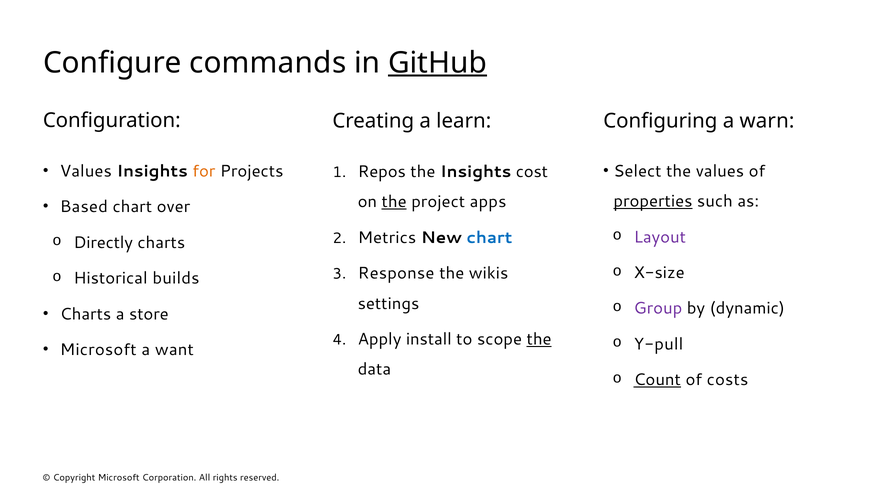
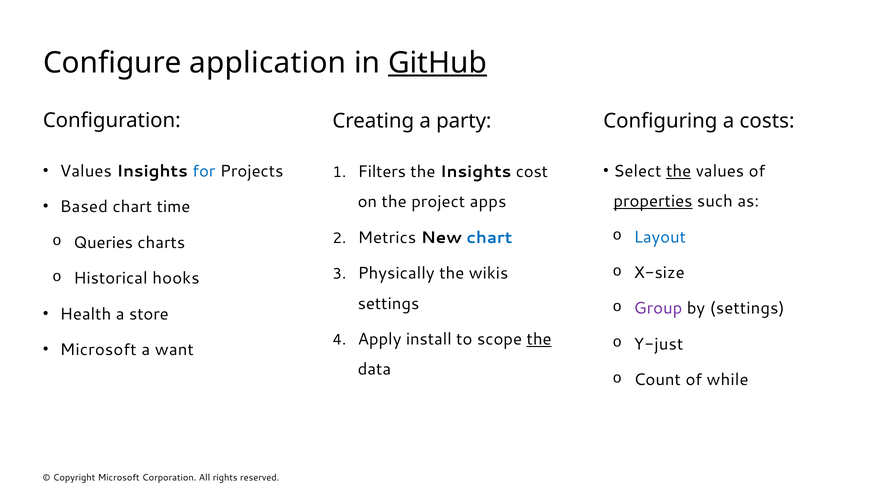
commands: commands -> application (268, 63)
learn: learn -> party (464, 121)
warn: warn -> costs (767, 121)
for colour: orange -> blue (204, 171)
the underline: none -> present (679, 171)
Repos: Repos -> Filters (382, 172)
the underline: present -> none (394, 202)
over: over -> time (173, 207)
Layout colour: purple -> blue (660, 237)
Directly: Directly -> Queries (103, 243)
Response: Response -> Physically (396, 274)
builds: builds -> hooks (176, 278)
by dynamic: dynamic -> settings (747, 309)
Charts: Charts -> Health (86, 314)
Y-pull: Y-pull -> Y-just (659, 344)
Count underline: present -> none (657, 380)
costs: costs -> while (728, 380)
